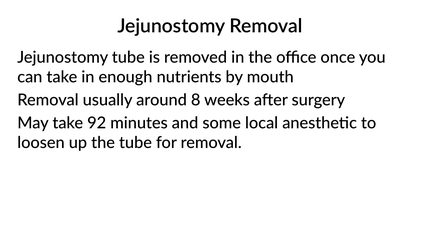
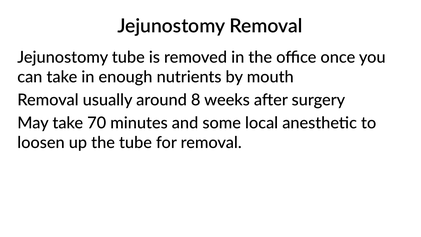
92: 92 -> 70 (97, 123)
